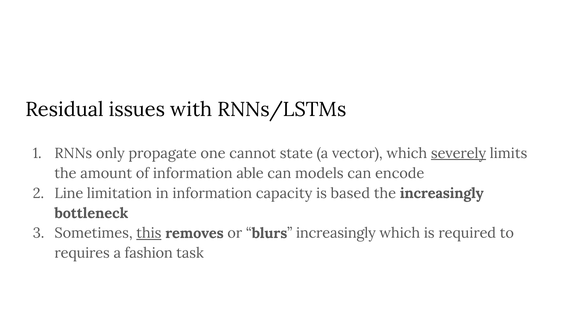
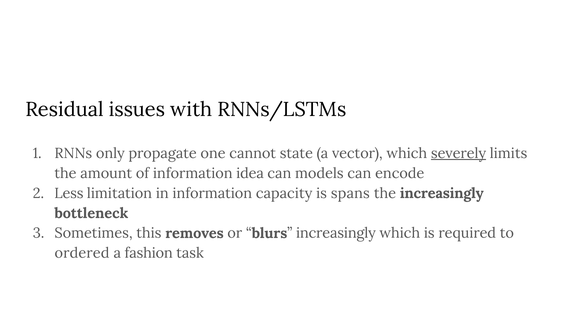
able: able -> idea (250, 173)
Line: Line -> Less (69, 193)
based: based -> spans (350, 193)
this underline: present -> none (149, 233)
requires: requires -> ordered (82, 253)
